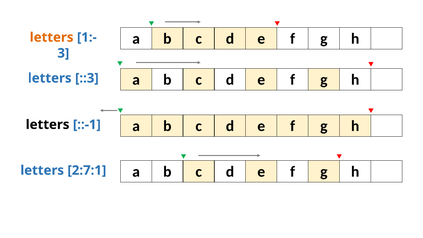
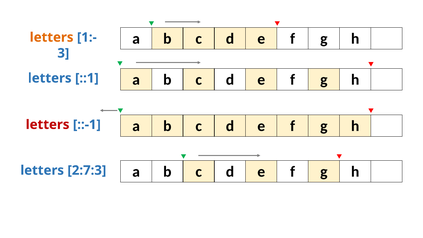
::3: ::3 -> ::1 (87, 78)
letters colour: black -> red (48, 125)
2:7:1: 2:7:1 -> 2:7:3 (87, 170)
